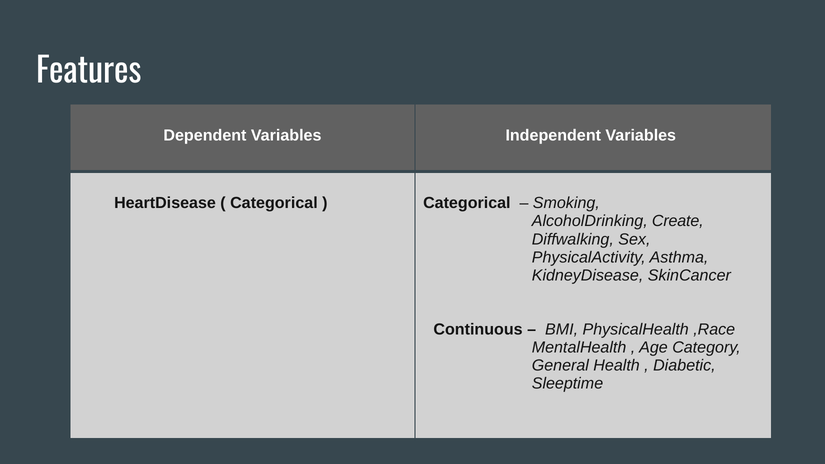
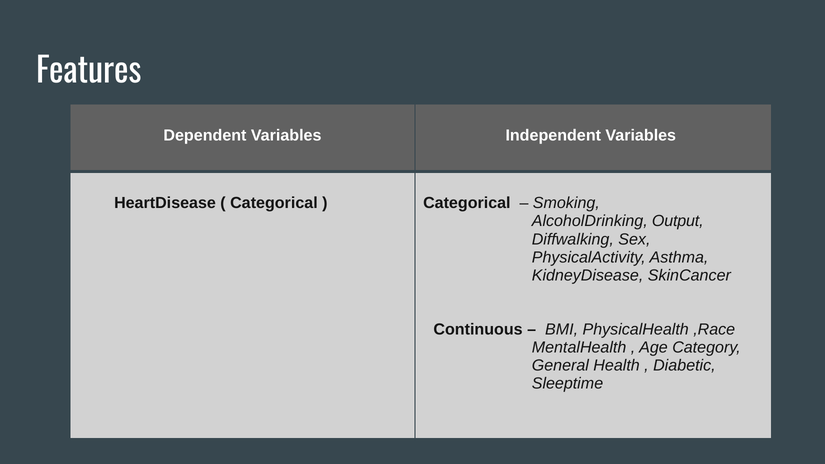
Create: Create -> Output (678, 221)
